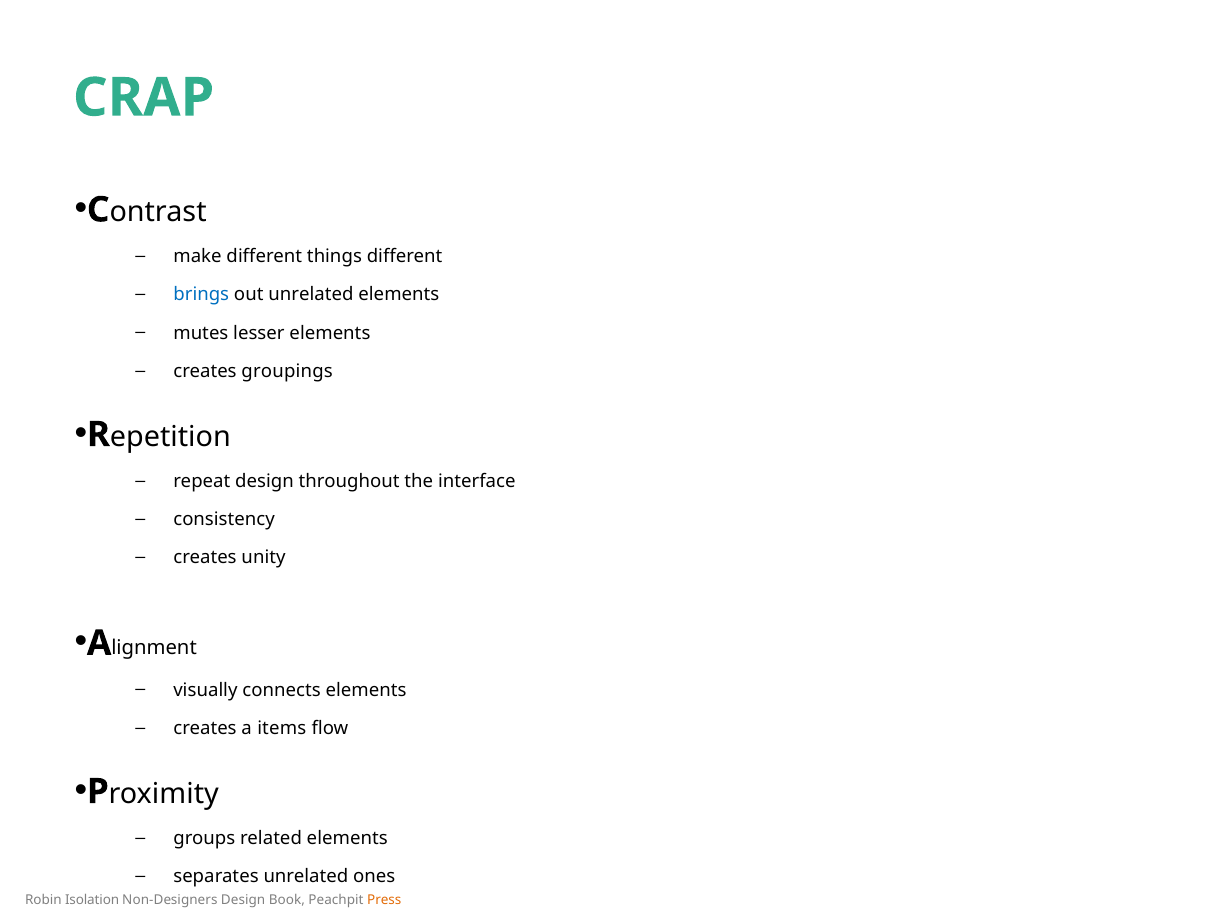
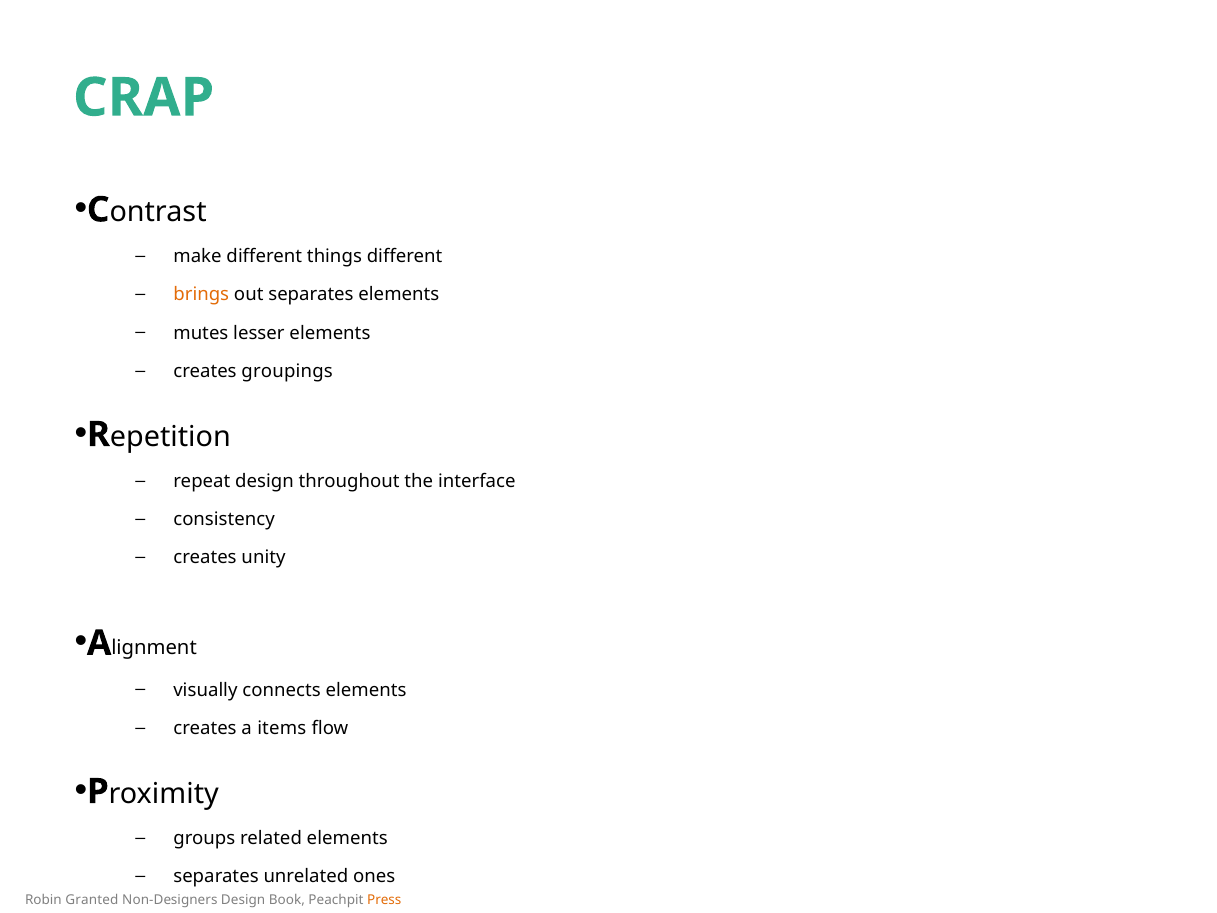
brings colour: blue -> orange (201, 295)
out unrelated: unrelated -> separates (311, 295)
Isolation: Isolation -> Granted (92, 899)
